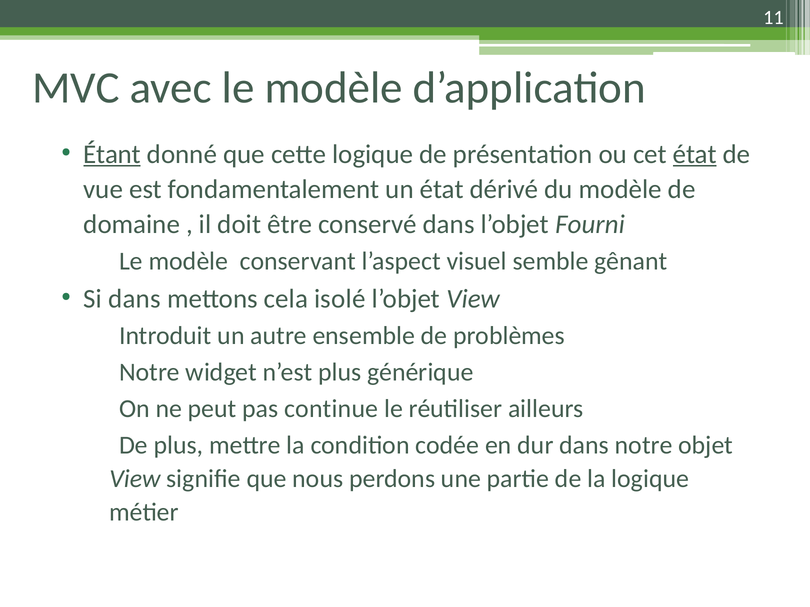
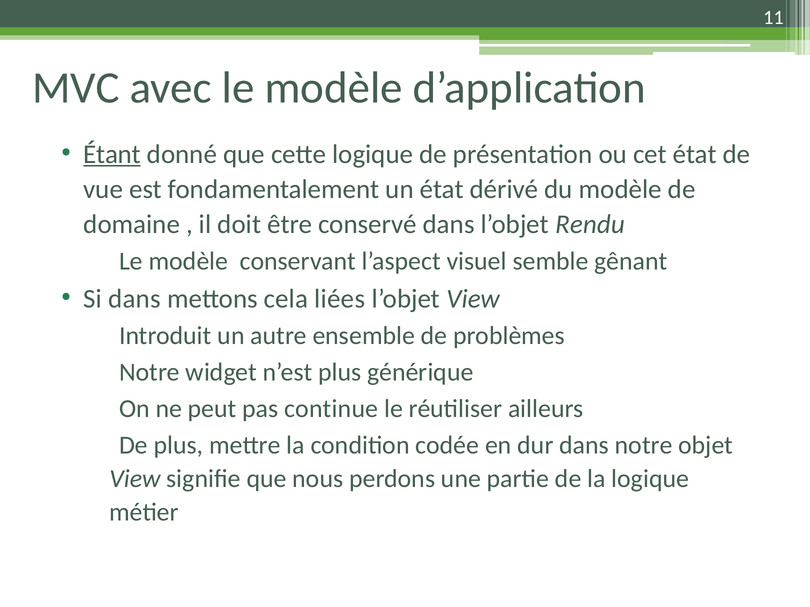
état underline: present -> none (695, 154)
Fourni: Fourni -> Rendu (590, 224)
isolé: isolé -> liées (340, 299)
